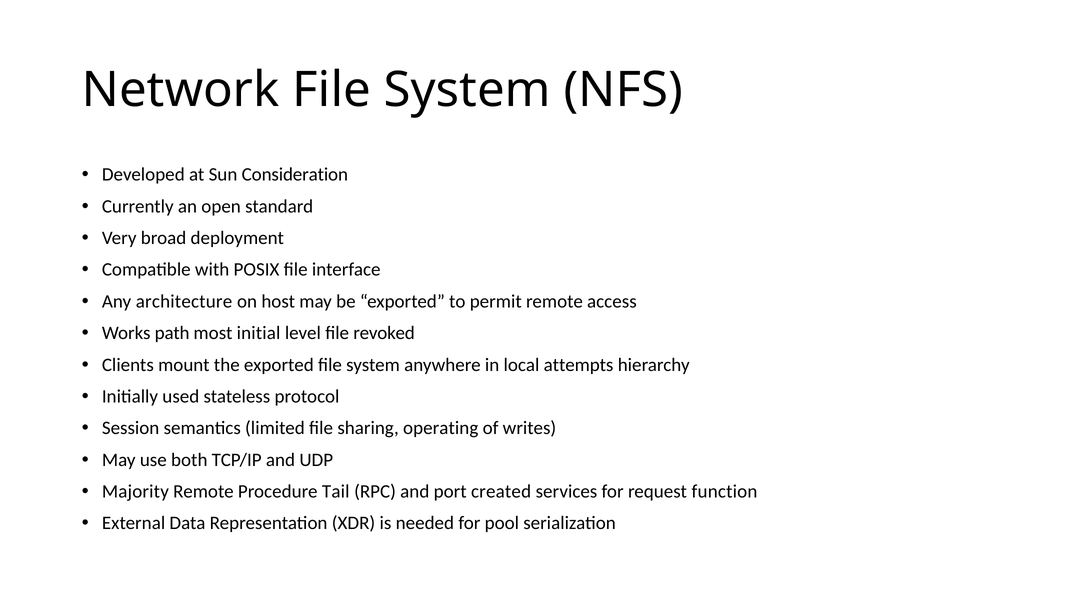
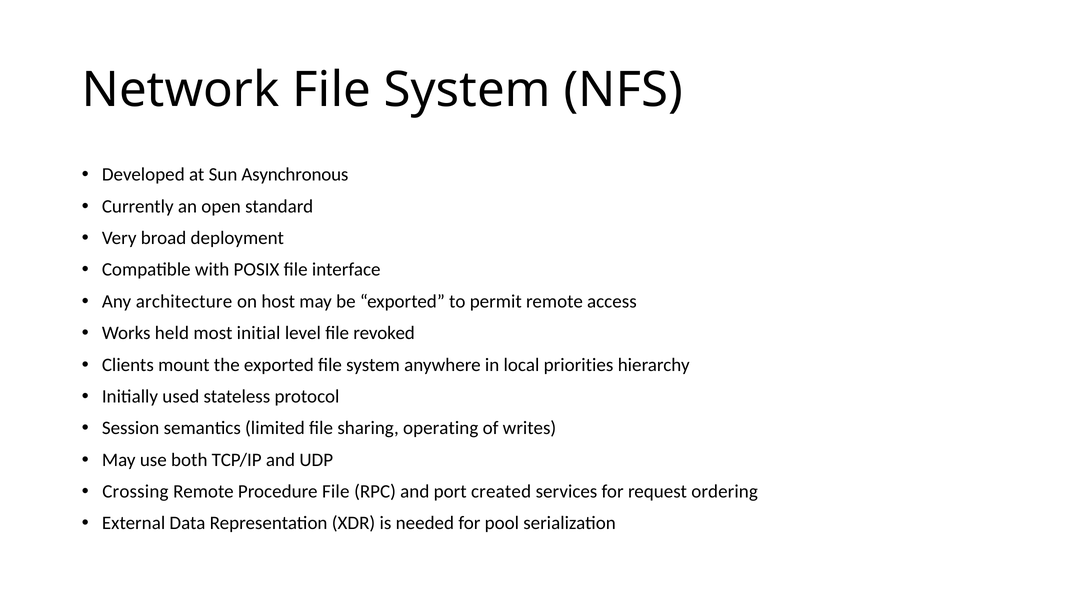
Consideration: Consideration -> Asynchronous (295, 175)
path: path -> held (172, 333)
attempts: attempts -> priorities (579, 365)
Majority: Majority -> Crossing (135, 492)
Procedure Tail: Tail -> File (336, 492)
function: function -> ordering (725, 492)
